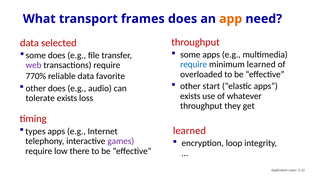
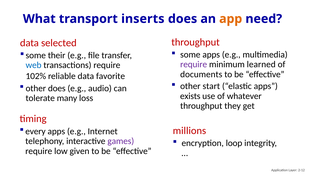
frames: frames -> inserts (143, 19)
some does: does -> their (57, 55)
require colour: blue -> purple (194, 64)
web colour: purple -> blue (34, 65)
overloaded: overloaded -> documents (201, 74)
770%: 770% -> 102% (36, 76)
tolerate exists: exists -> many (67, 98)
learned: learned -> millions (189, 131)
types: types -> every (35, 131)
there: there -> given (80, 151)
